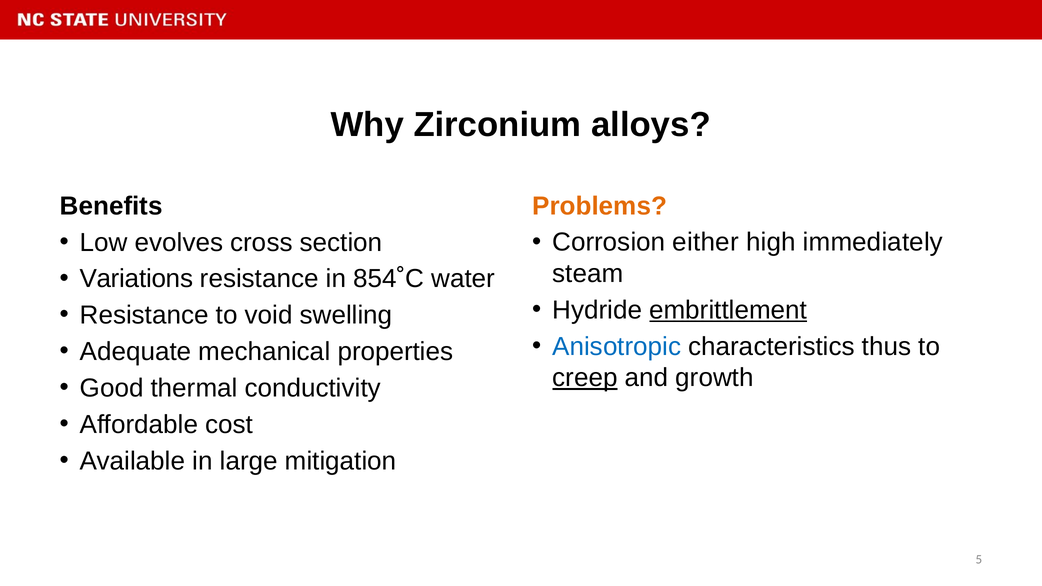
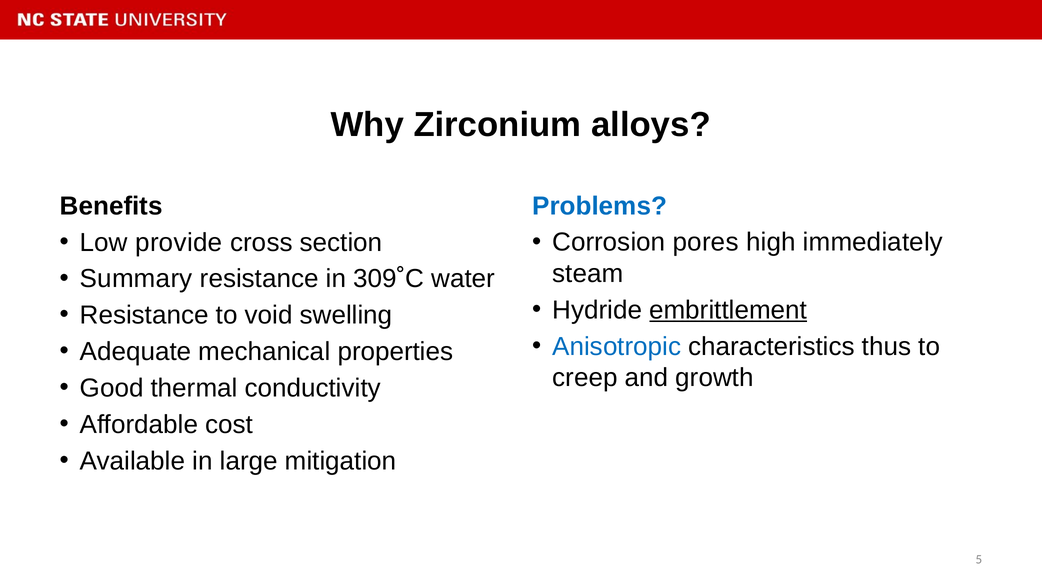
Problems colour: orange -> blue (600, 206)
evolves: evolves -> provide (179, 242)
either: either -> pores (706, 242)
Variations: Variations -> Summary (136, 279)
854˚C: 854˚C -> 309˚C (389, 279)
creep underline: present -> none (585, 378)
